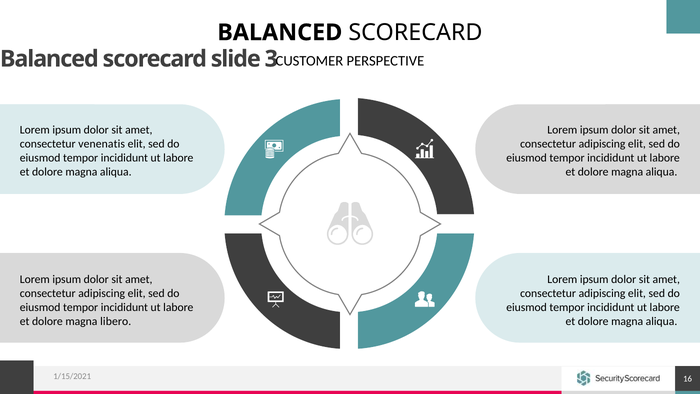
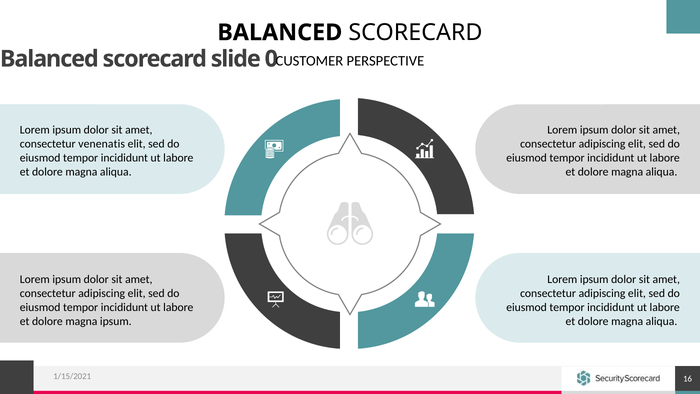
3: 3 -> 0 (271, 59)
magna libero: libero -> ipsum (116, 321)
